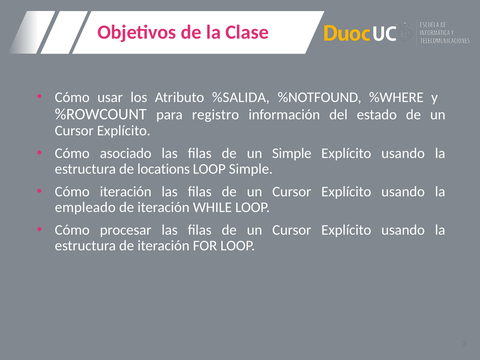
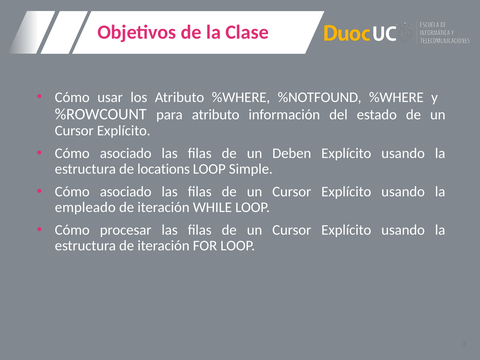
Atributo %SALIDA: %SALIDA -> %WHERE (241, 97)
para registro: registro -> atributo (216, 115)
un Simple: Simple -> Deben (292, 153)
iteración: iteración -> asociado (126, 192)
